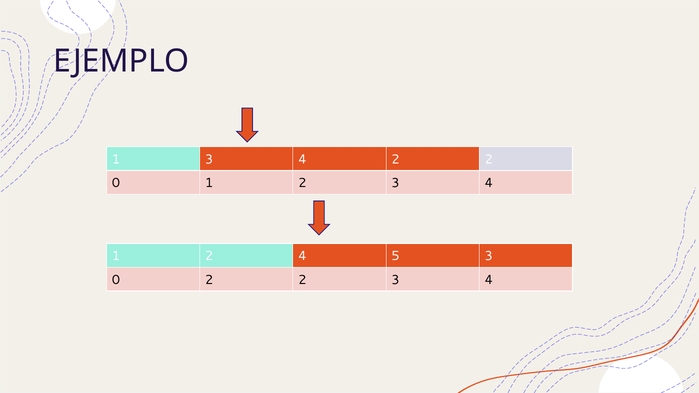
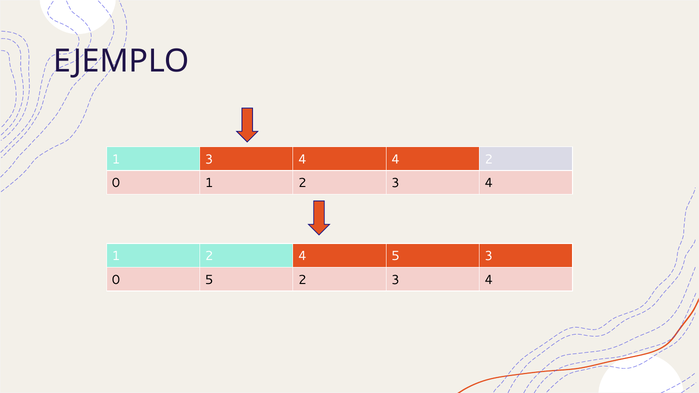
4 2: 2 -> 4 (396, 159)
0 2: 2 -> 5 (209, 280)
